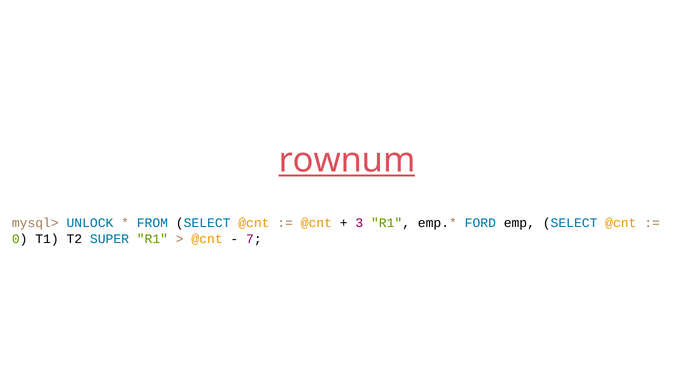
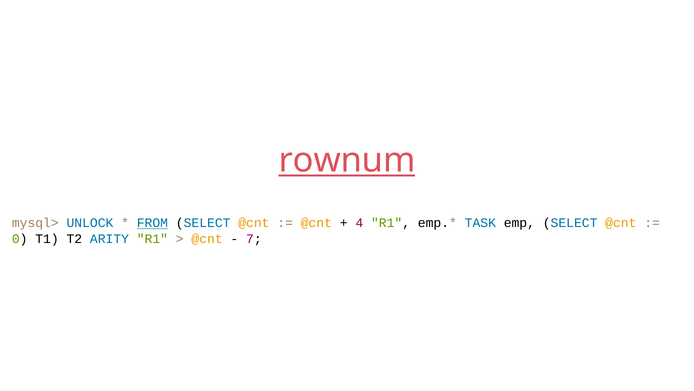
FROM underline: none -> present (152, 223)
3: 3 -> 4 (359, 223)
FORD: FORD -> TASK (480, 223)
SUPER: SUPER -> ARITY (109, 238)
